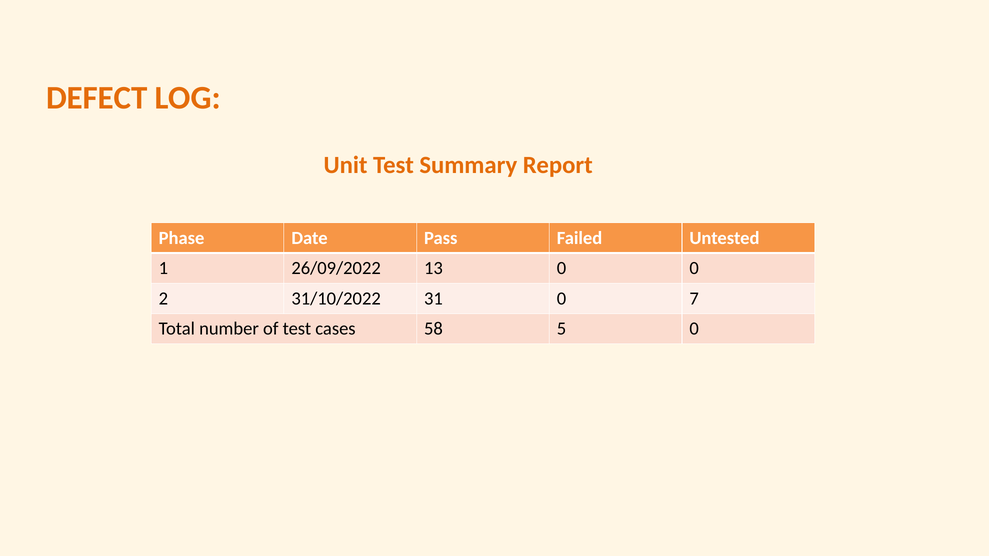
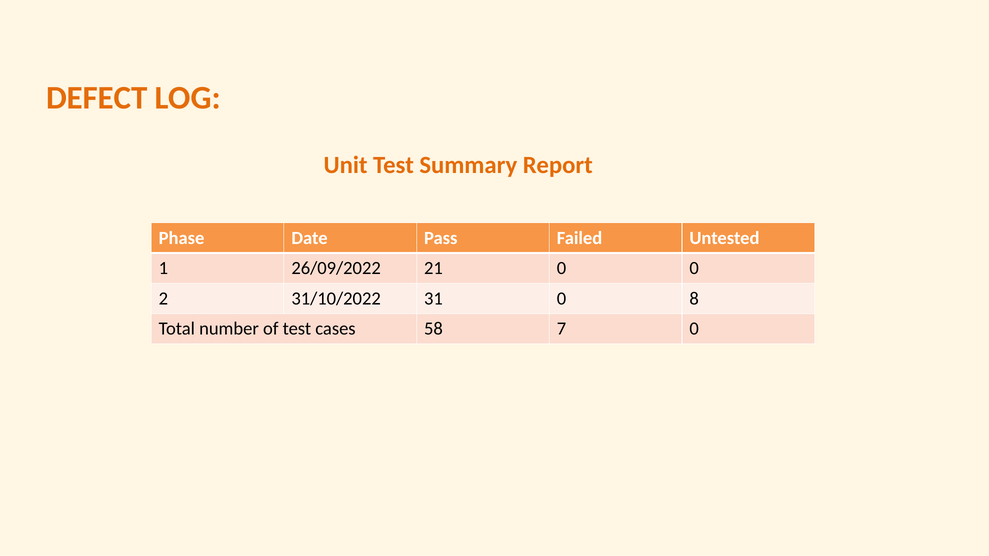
13: 13 -> 21 (433, 269)
7: 7 -> 8 (694, 299)
5: 5 -> 7 (561, 329)
